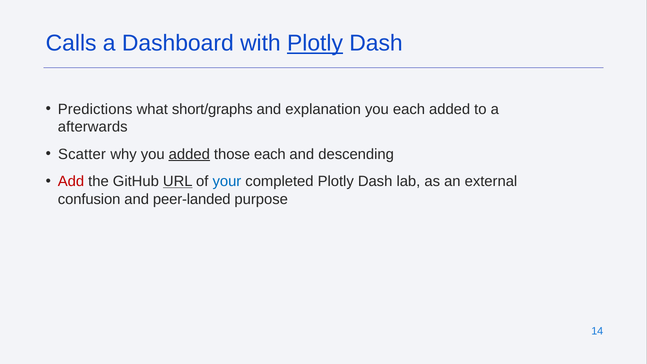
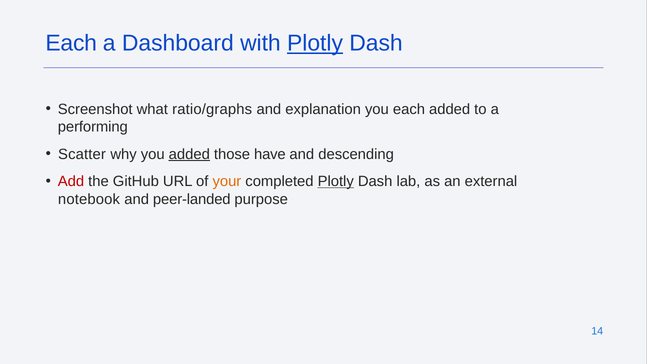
Calls: Calls -> Each (71, 43)
Predictions: Predictions -> Screenshot (95, 109)
short/graphs: short/graphs -> ratio/graphs (212, 109)
afterwards: afterwards -> performing (93, 127)
those each: each -> have (270, 154)
URL underline: present -> none (178, 181)
your colour: blue -> orange (227, 181)
Plotly underline: none -> present (336, 181)
confusion: confusion -> notebook (89, 199)
